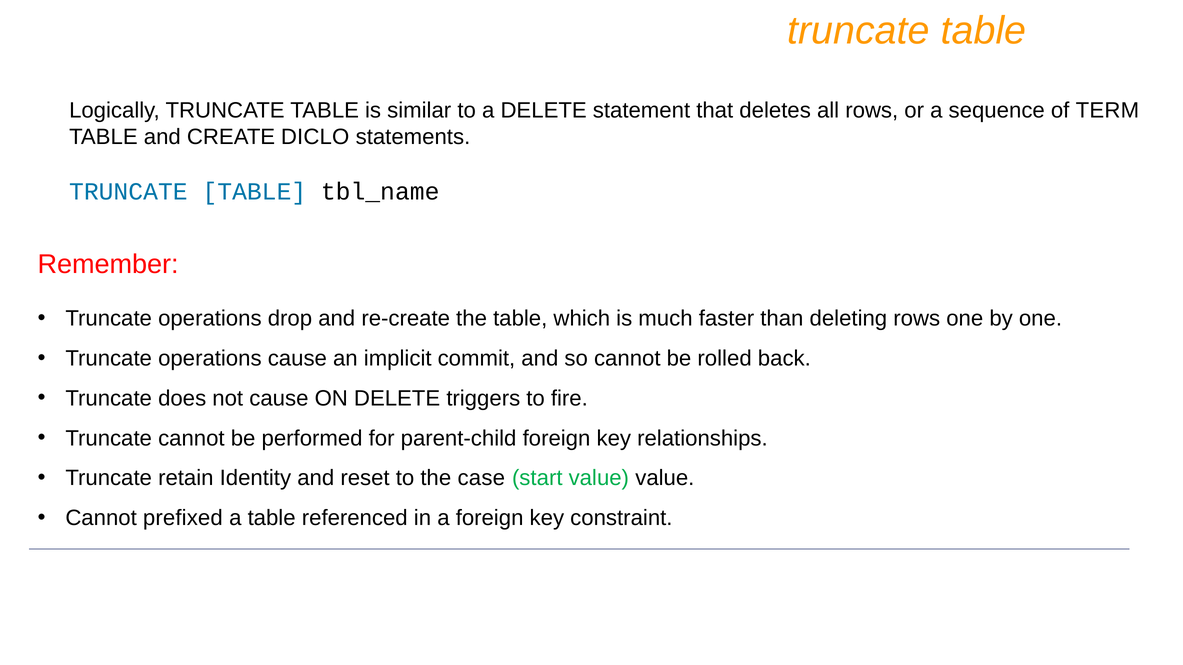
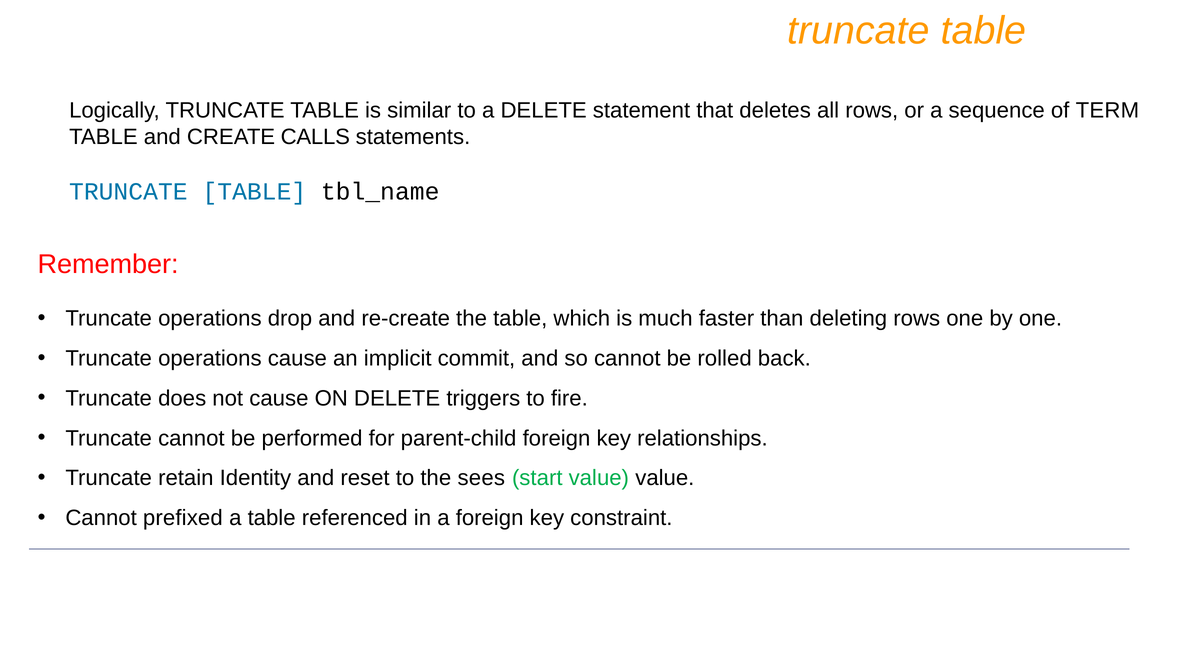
DICLO: DICLO -> CALLS (315, 137)
case: case -> sees (481, 478)
